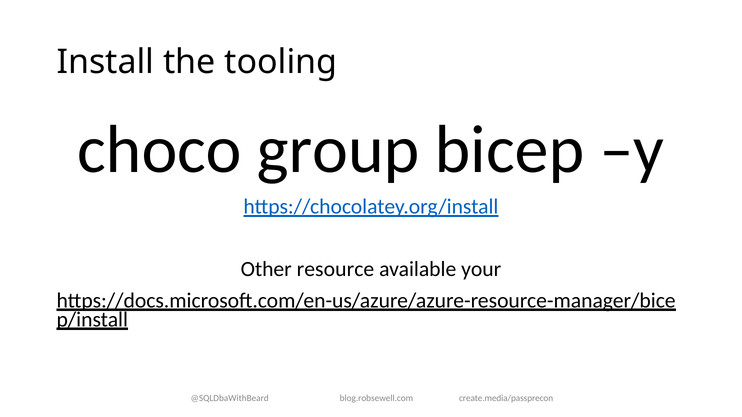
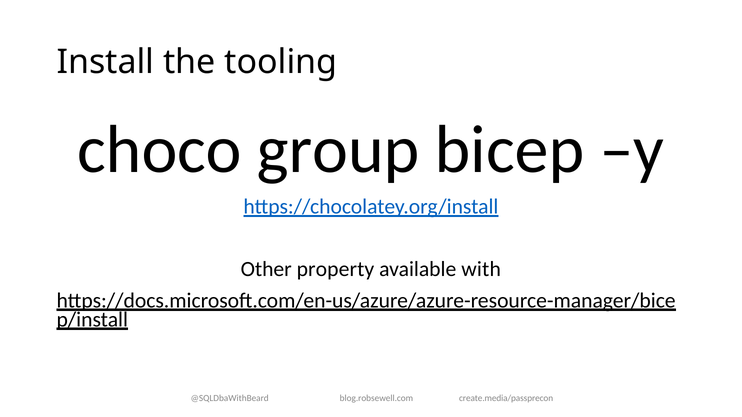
resource: resource -> property (335, 269)
your: your -> with (481, 269)
